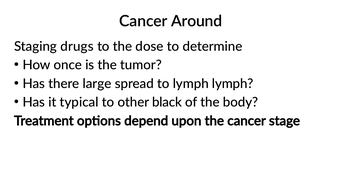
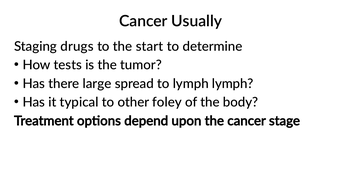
Around: Around -> Usually (197, 21)
dose: dose -> start (149, 47)
once: once -> tests (68, 65)
black: black -> foley (167, 102)
